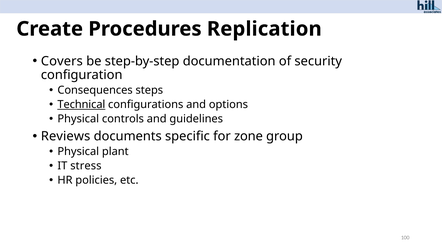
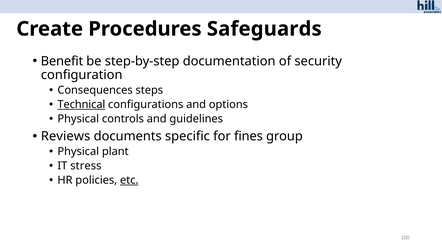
Replication: Replication -> Safeguards (264, 29)
Covers: Covers -> Benefit (62, 61)
zone: zone -> fines (248, 136)
etc underline: none -> present (129, 180)
